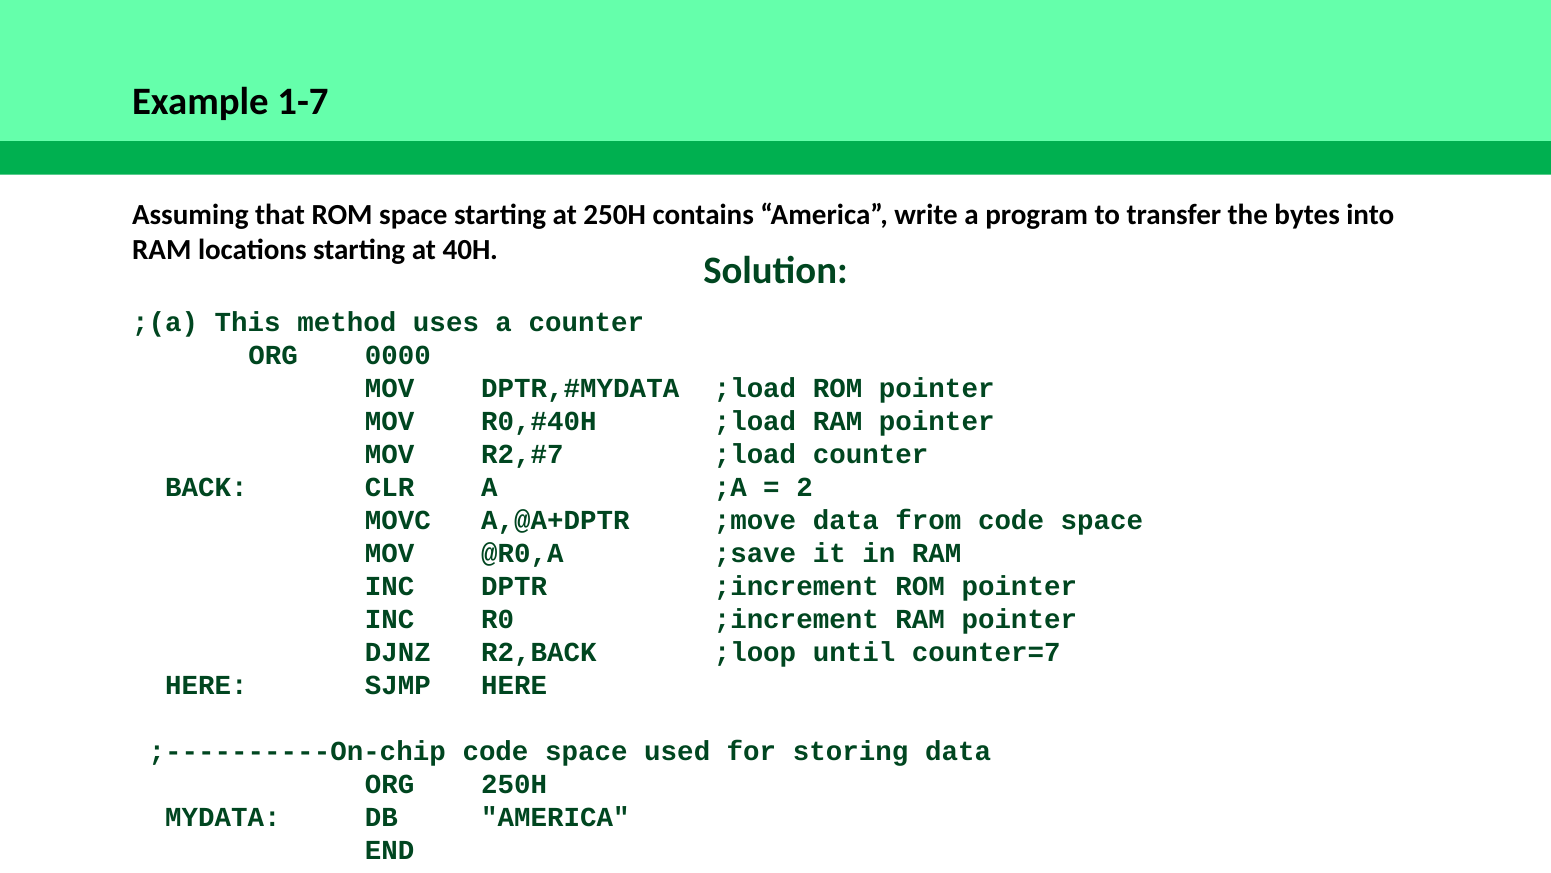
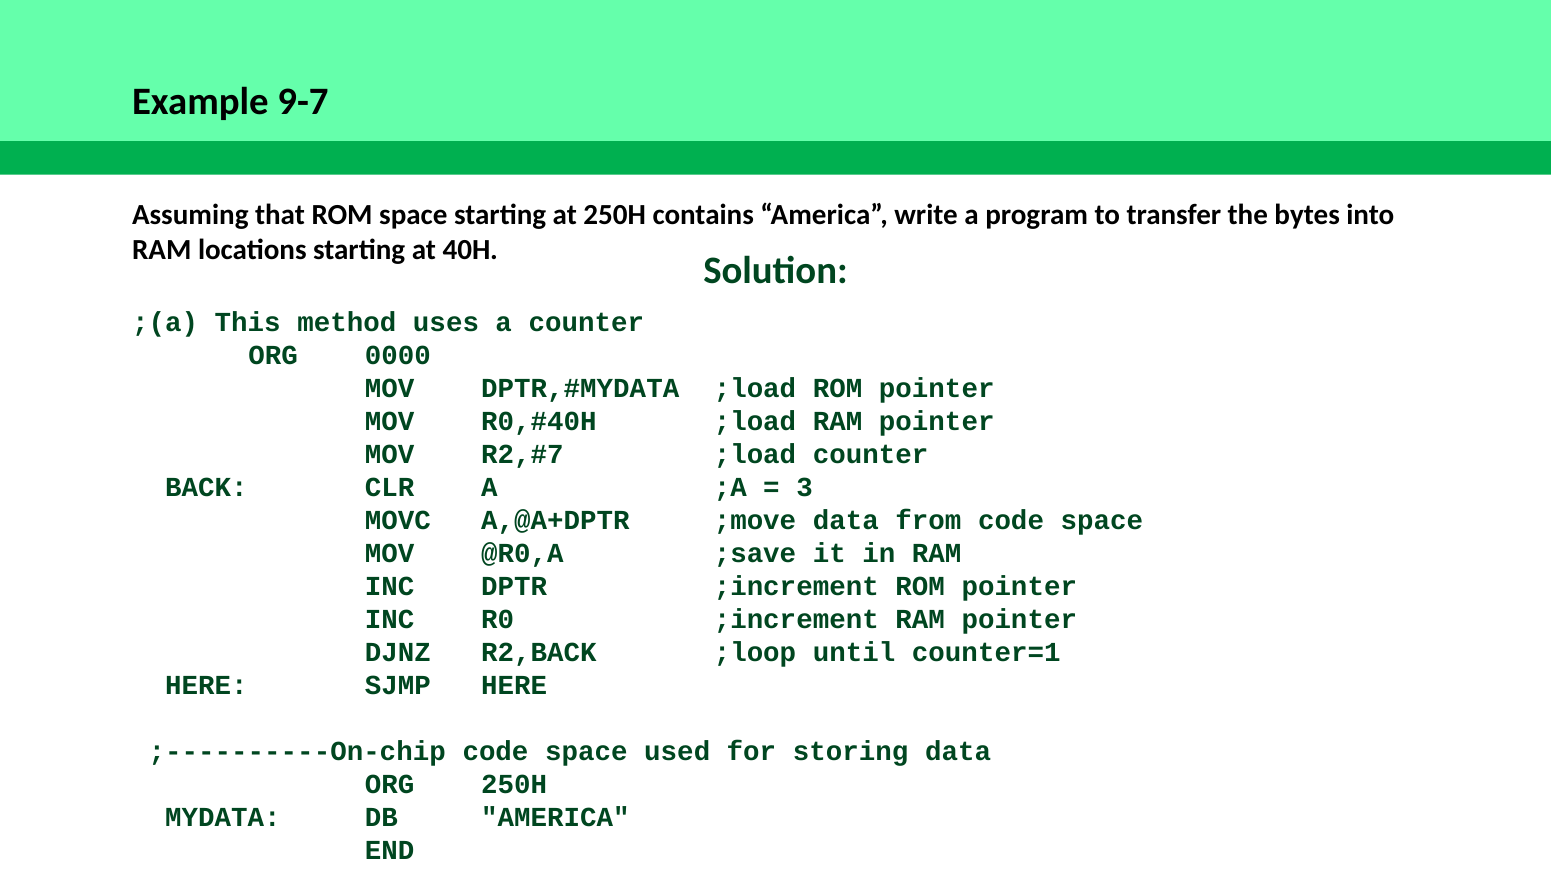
1-7: 1-7 -> 9-7 (303, 102)
2: 2 -> 3 (805, 487)
counter=7: counter=7 -> counter=1 (986, 652)
